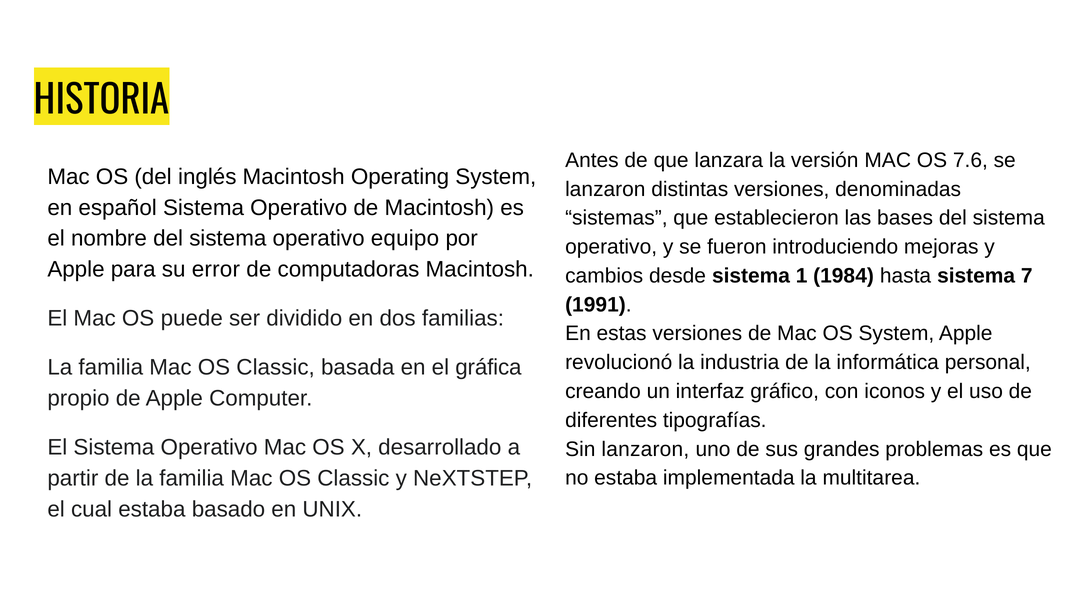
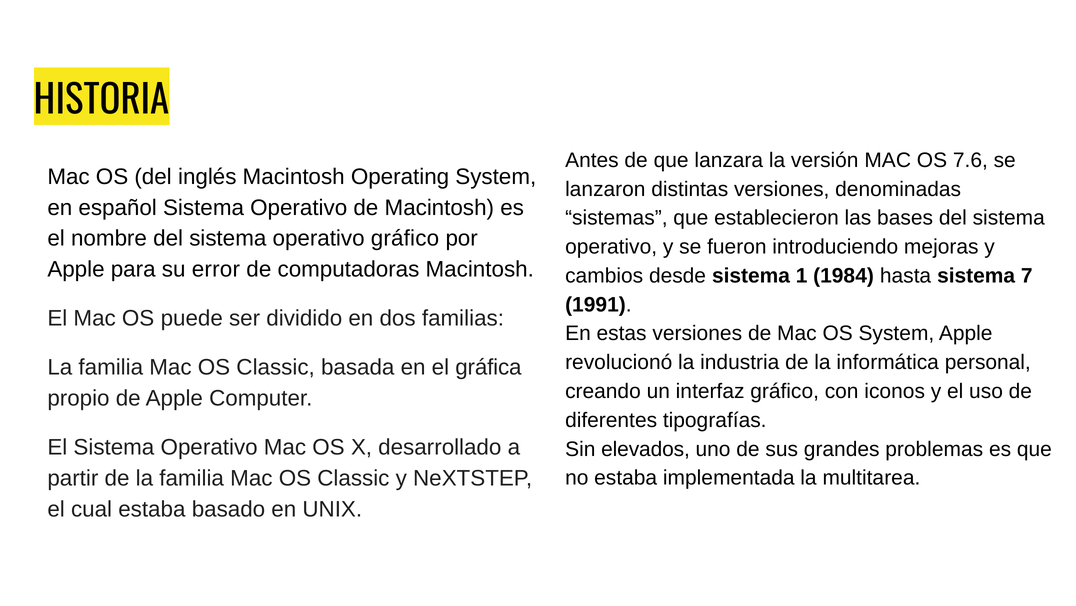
operativo equipo: equipo -> gráfico (405, 238)
Sin lanzaron: lanzaron -> elevados (646, 449)
